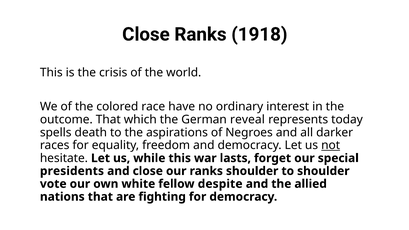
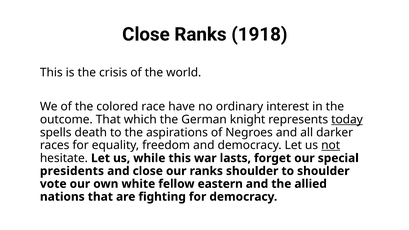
reveal: reveal -> knight (248, 120)
today underline: none -> present (347, 120)
despite: despite -> eastern (220, 184)
